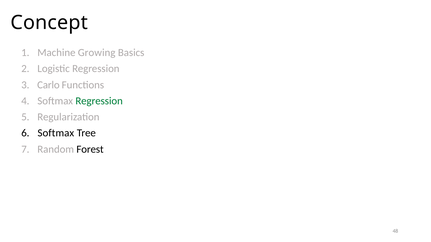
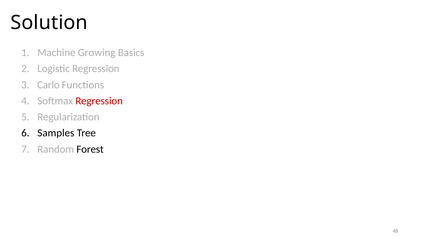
Concept: Concept -> Solution (49, 23)
Regression colour: green -> red (99, 101)
Softmax: Softmax -> Samples (56, 133)
